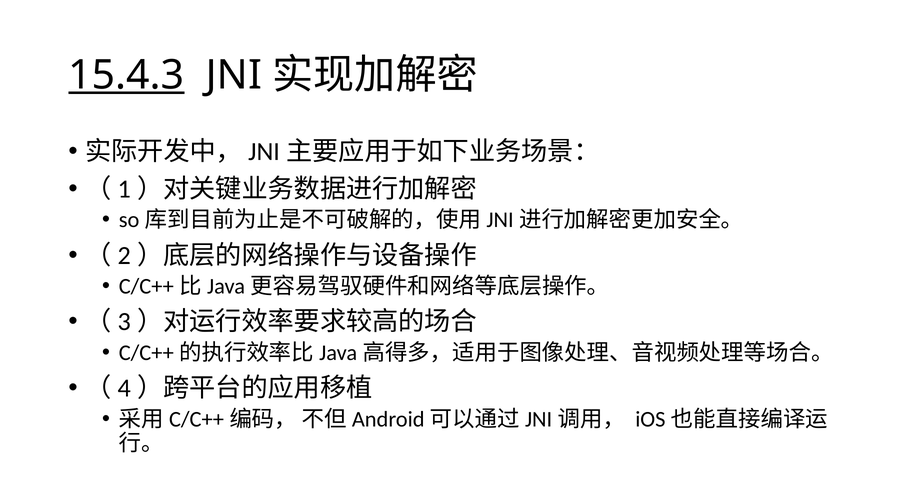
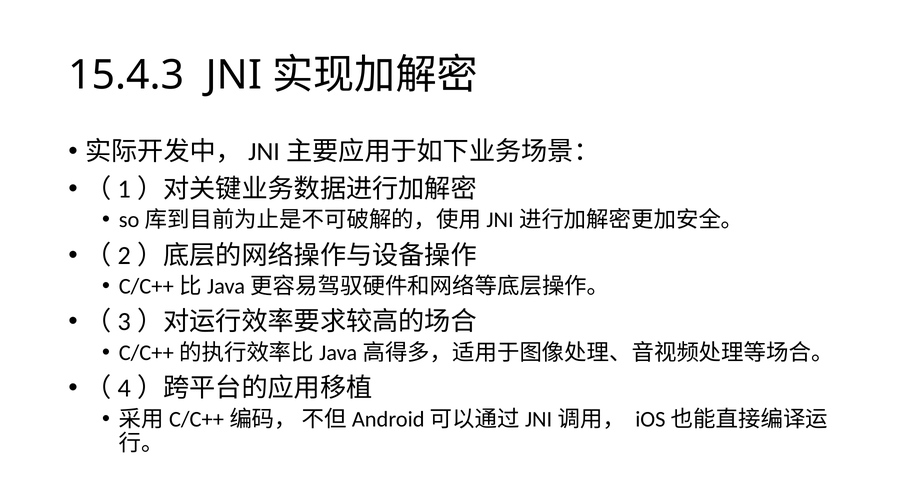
15.4.3 underline: present -> none (126, 75)
